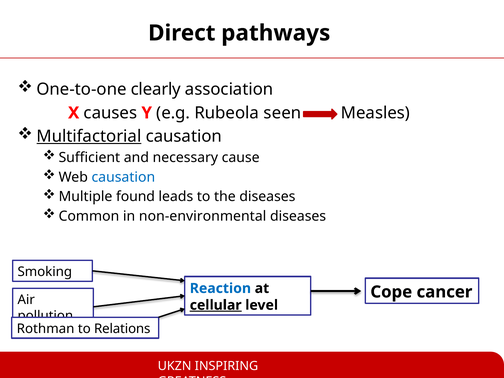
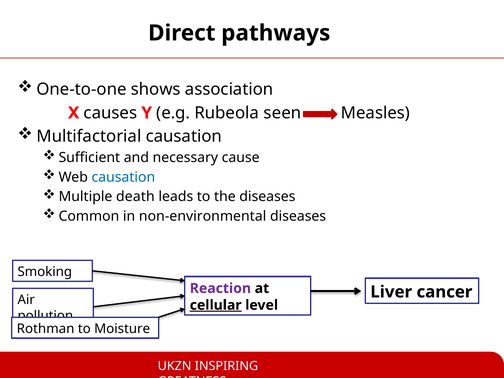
clearly: clearly -> shows (156, 89)
Multifactorial underline: present -> none (89, 136)
found: found -> death (135, 197)
Reaction colour: blue -> purple (220, 288)
Cope: Cope -> Liver (391, 292)
Relations: Relations -> Moisture (122, 329)
